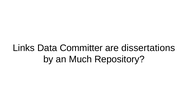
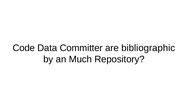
Links: Links -> Code (24, 48)
dissertations: dissertations -> bibliographic (148, 48)
